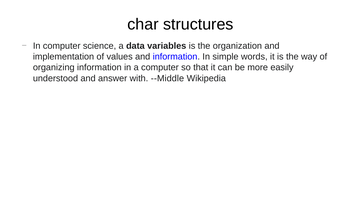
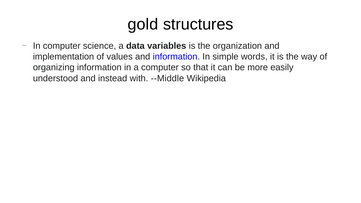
char: char -> gold (143, 24)
answer: answer -> instead (113, 78)
